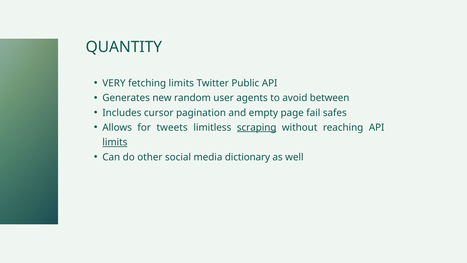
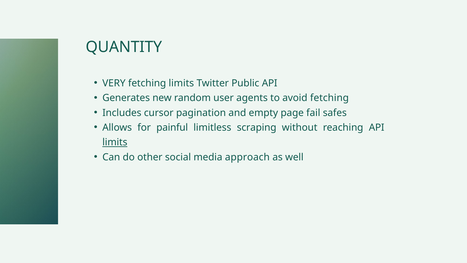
avoid between: between -> fetching (329, 98)
tweets: tweets -> painful (172, 127)
scraping underline: present -> none (257, 127)
dictionary: dictionary -> approach (247, 157)
